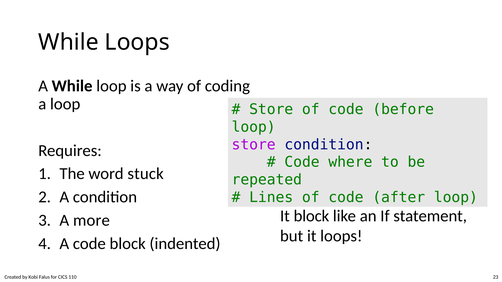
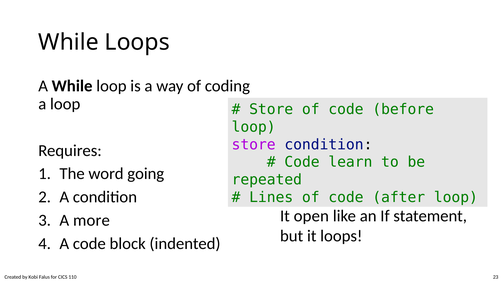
where: where -> learn (350, 162)
stuck: stuck -> going (146, 174)
It block: block -> open (311, 216)
